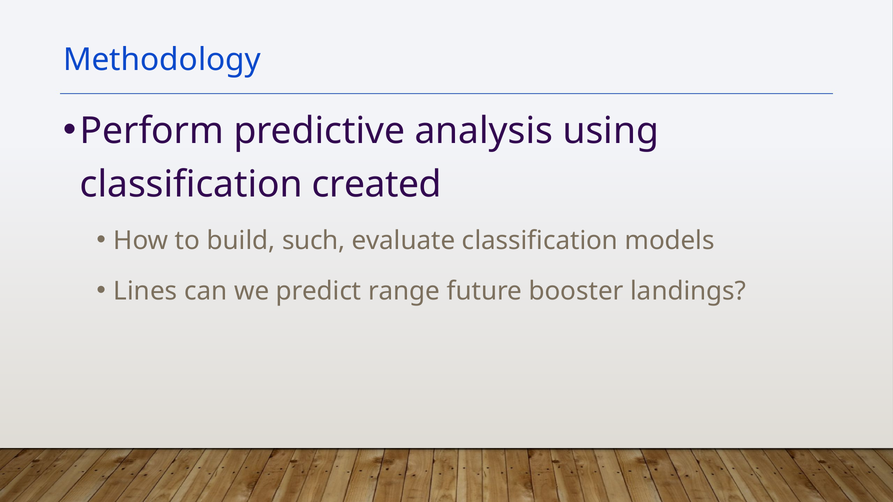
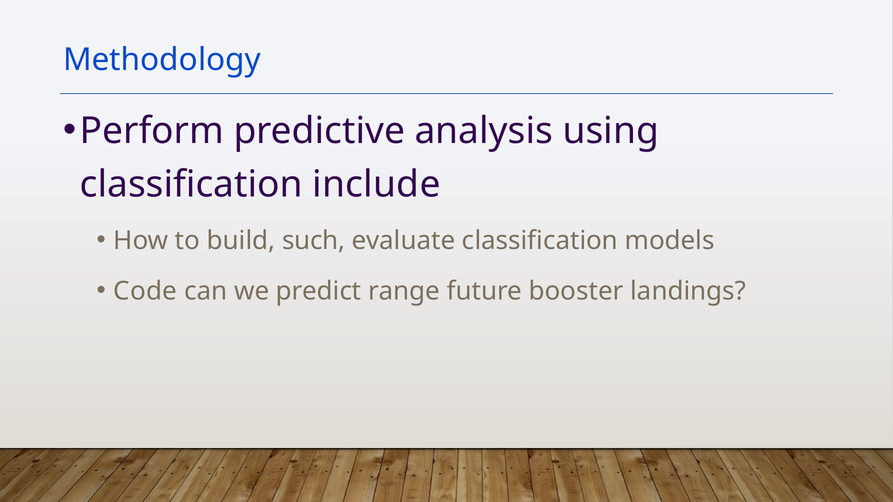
created: created -> include (376, 184)
Lines: Lines -> Code (145, 291)
